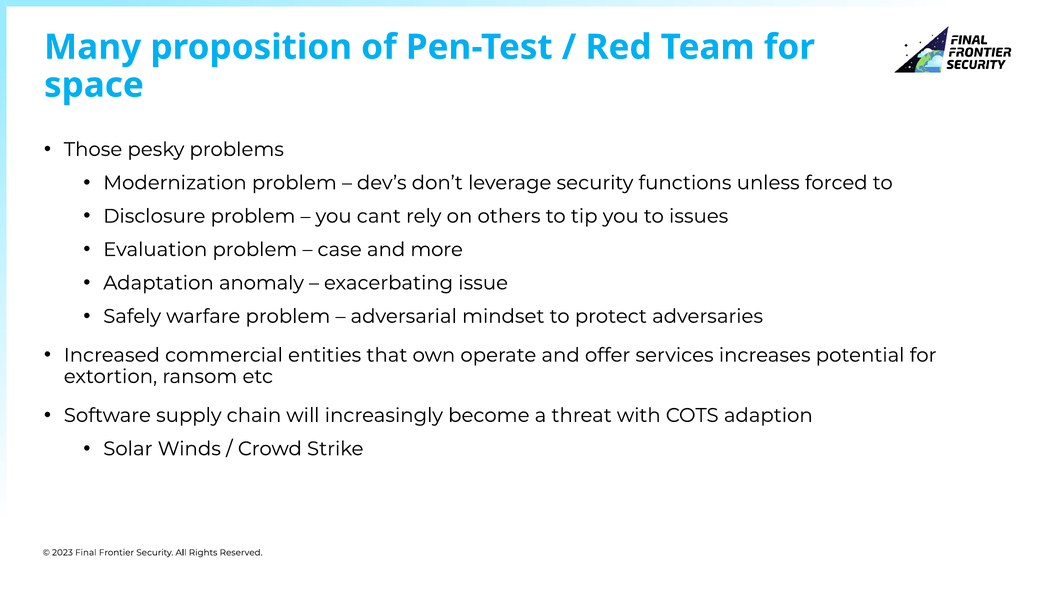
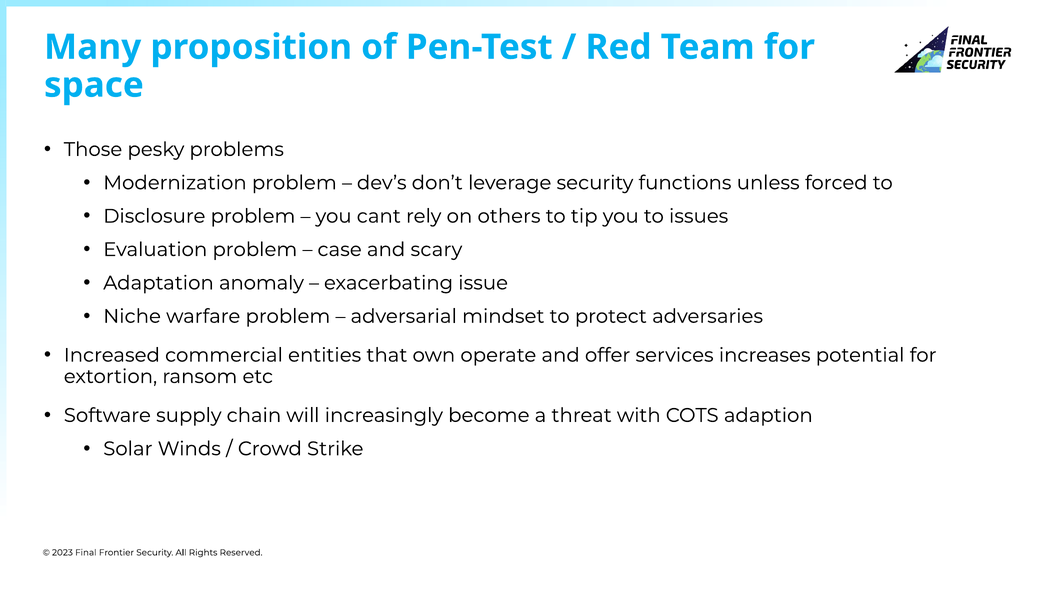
more: more -> scary (436, 249)
Safely: Safely -> Niche (132, 316)
